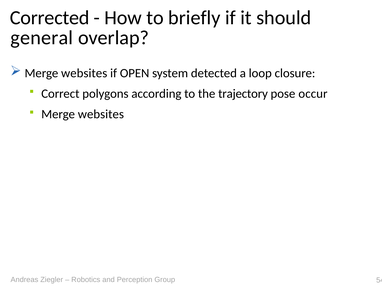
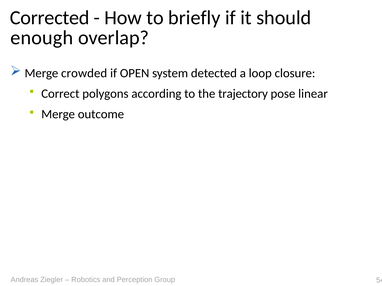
general: general -> enough (42, 38)
websites: websites -> crowded (84, 73)
occur: occur -> linear (313, 94)
websites: websites -> outcome (101, 114)
